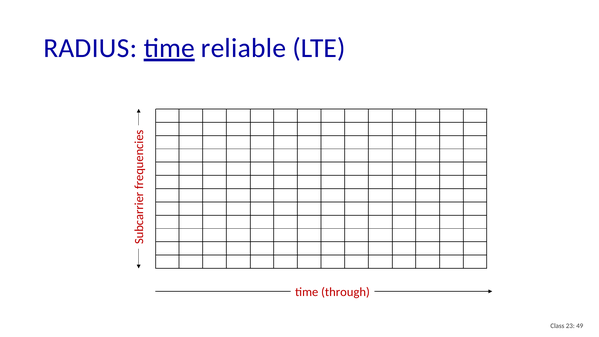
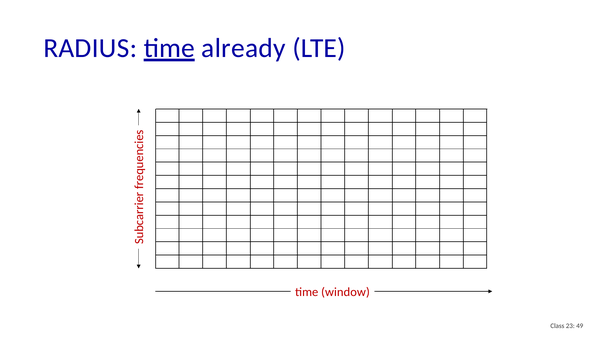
reliable: reliable -> already (243, 48)
through: through -> window (345, 292)
